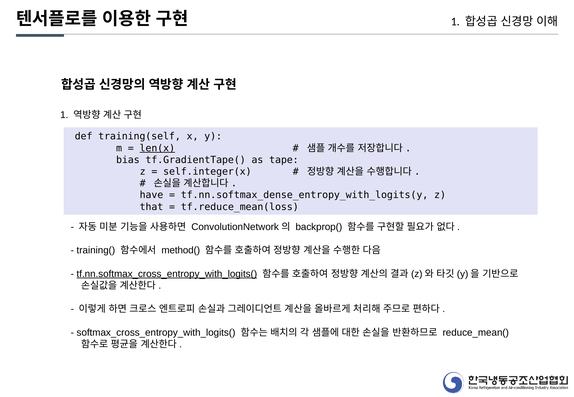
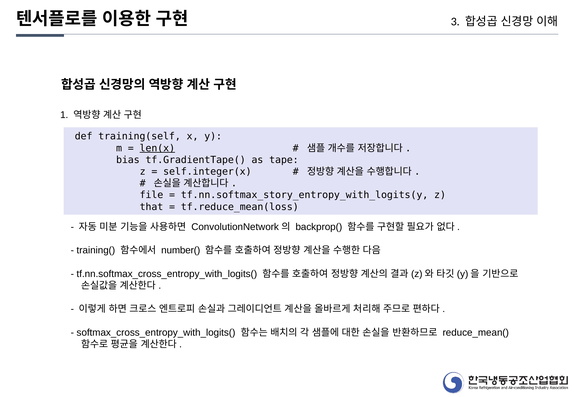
1: 1 -> 3 (455, 22)
have: have -> file (151, 195)
tf.nn.softmax_dense_entropy_with_logits(y: tf.nn.softmax_dense_entropy_with_logits(y -> tf.nn.softmax_story_entropy_with_logits(y (305, 195)
method(: method( -> number( (181, 251)
tf.nn.softmax_cross_entropy_with_logits( underline: present -> none (167, 274)
